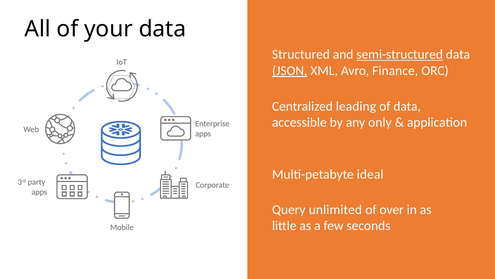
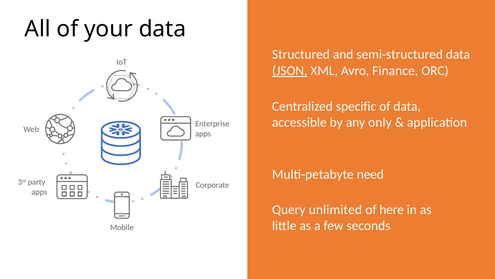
semi-structured underline: present -> none (400, 54)
leading: leading -> specific (356, 106)
ideal: ideal -> need (370, 174)
over: over -> here (392, 209)
